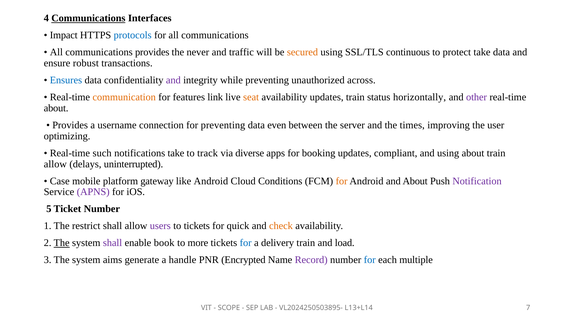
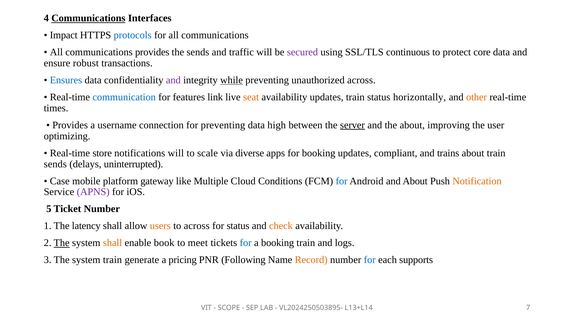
the never: never -> sends (198, 52)
secured colour: orange -> purple (302, 52)
protect take: take -> core (482, 52)
while underline: none -> present (232, 80)
communication colour: orange -> blue (124, 97)
other colour: purple -> orange (477, 97)
about: about -> times (56, 108)
even: even -> high (277, 125)
server underline: none -> present (352, 125)
the times: times -> about (412, 125)
such: such -> store (102, 153)
notifications take: take -> will (176, 153)
track: track -> scale (208, 153)
and using: using -> trains (448, 153)
allow: allow -> sends (55, 164)
like Android: Android -> Multiple (211, 181)
for colour: orange -> blue (342, 181)
Notification colour: purple -> orange (477, 181)
restrict: restrict -> latency (86, 226)
users colour: purple -> orange (160, 226)
to tickets: tickets -> across (197, 226)
for quick: quick -> status (238, 226)
shall colour: purple -> orange (113, 243)
more: more -> meet (198, 243)
a delivery: delivery -> booking (278, 243)
load: load -> logs (345, 243)
system aims: aims -> train (112, 260)
handle: handle -> pricing (183, 260)
Encrypted: Encrypted -> Following (243, 260)
Record colour: purple -> orange (311, 260)
multiple: multiple -> supports (416, 260)
